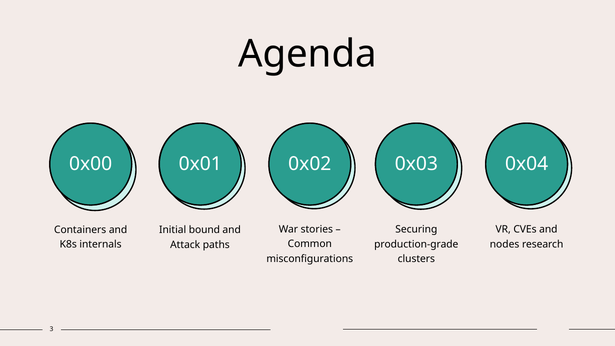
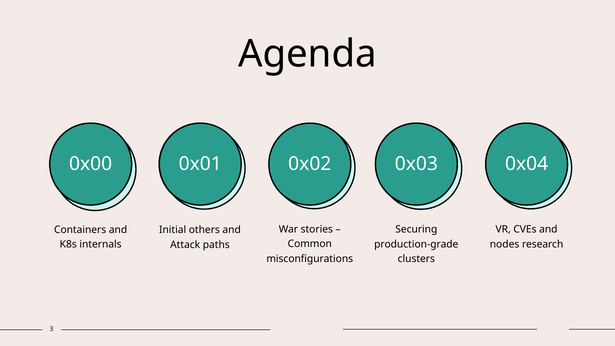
bound: bound -> others (204, 230)
